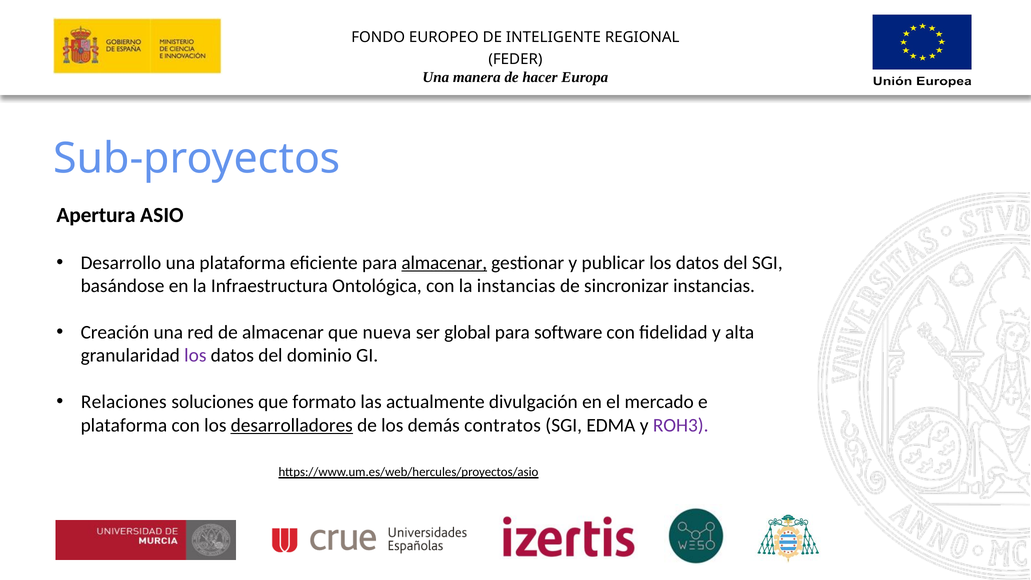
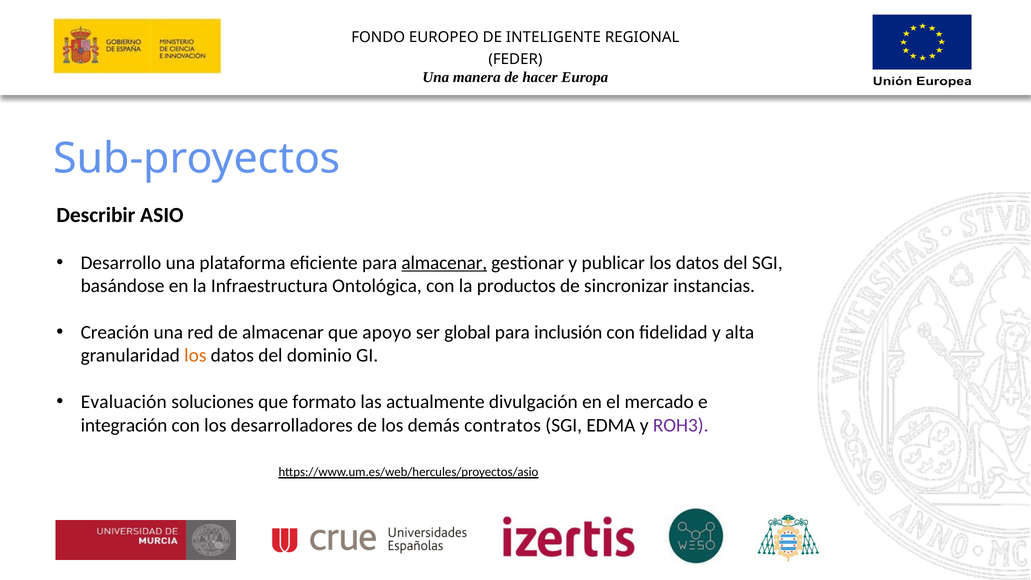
Apertura: Apertura -> Describir (96, 215)
la instancias: instancias -> productos (516, 286)
nueva: nueva -> apoyo (387, 332)
software: software -> inclusión (568, 332)
los colour: purple -> orange (195, 356)
Relaciones: Relaciones -> Evaluación (124, 402)
plataforma: plataforma -> integración (124, 425)
desarrolladores underline: present -> none (292, 425)
